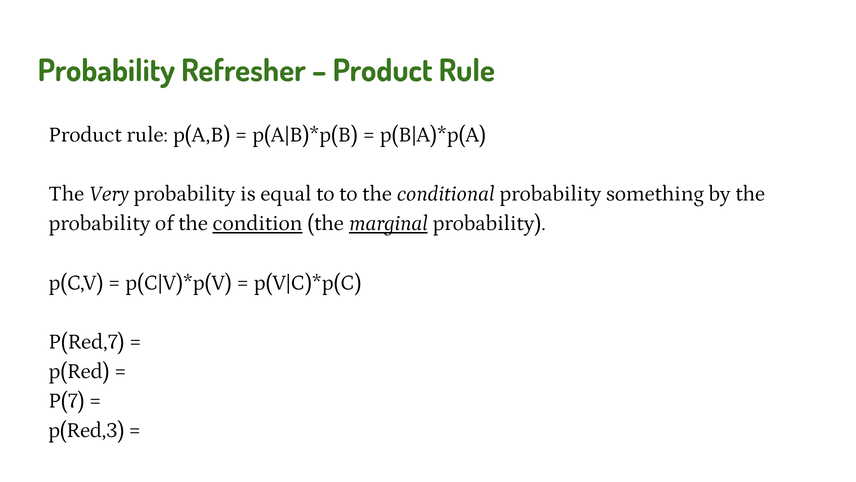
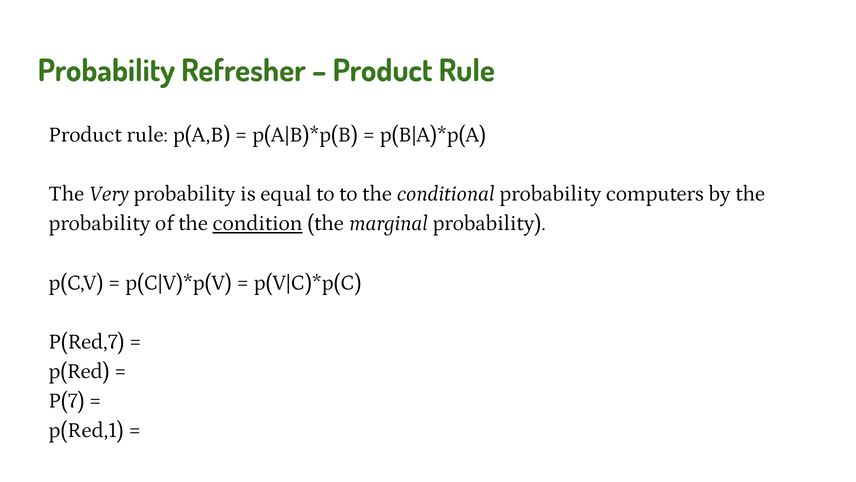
something: something -> computers (655, 194)
marginal underline: present -> none (388, 223)
p(Red,3: p(Red,3 -> p(Red,1 (86, 430)
